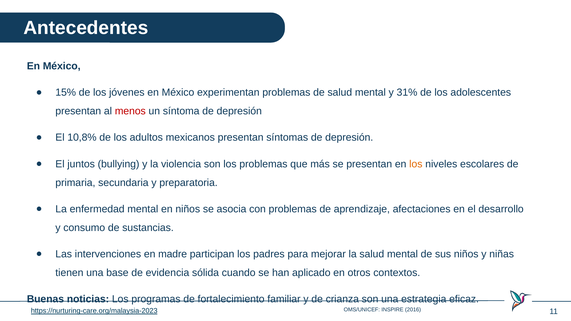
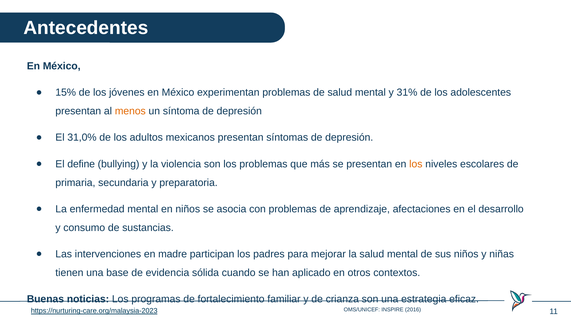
menos colour: red -> orange (130, 111)
10,8%: 10,8% -> 31,0% (82, 138)
juntos: juntos -> define (81, 164)
